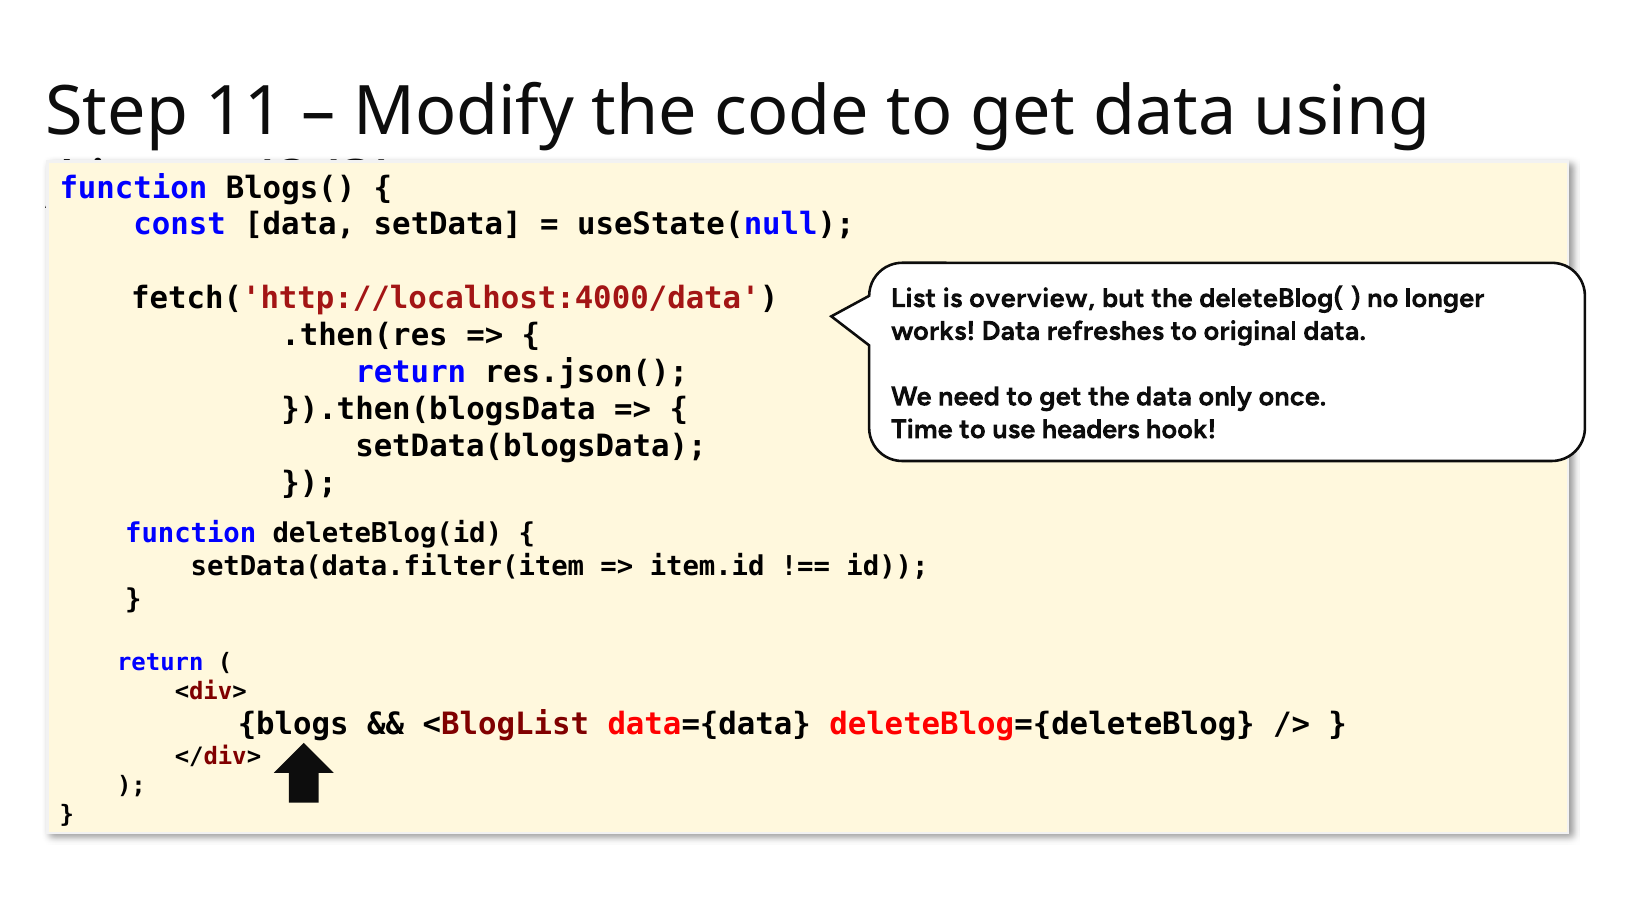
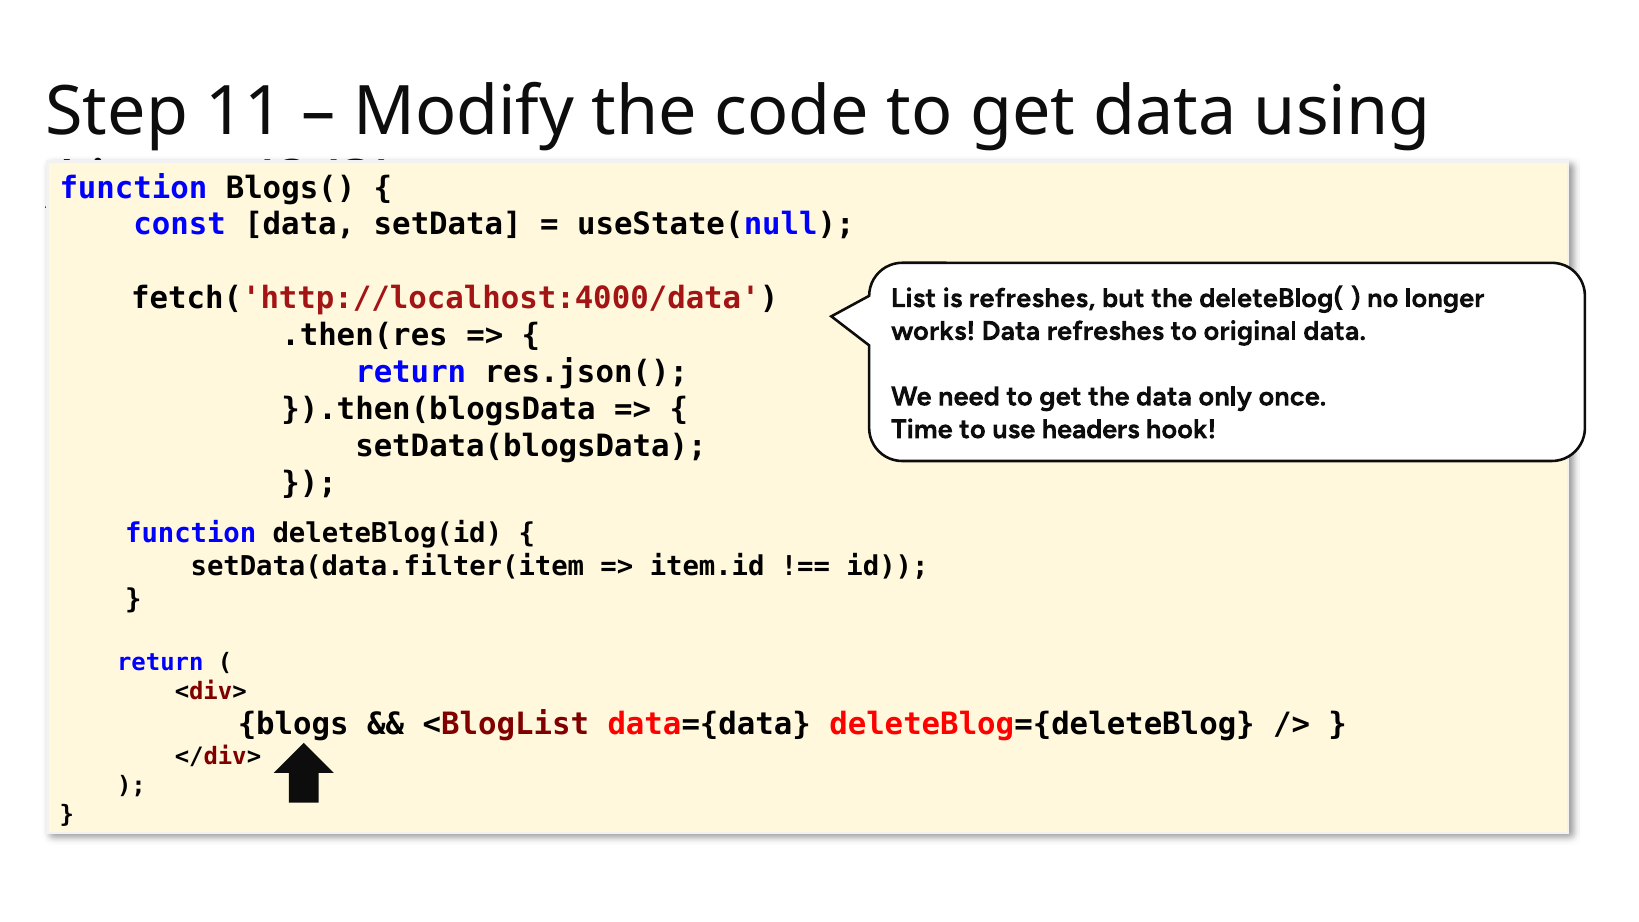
is overview: overview -> refreshes (1032, 298)
